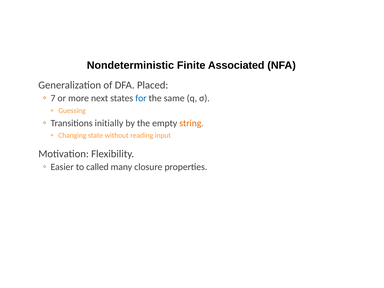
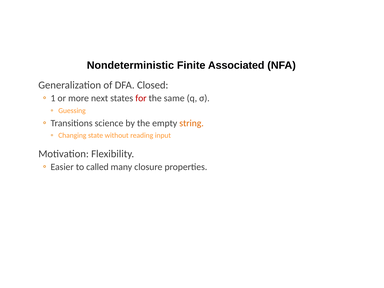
Placed: Placed -> Closed (153, 85)
7: 7 -> 1 (53, 98)
for colour: blue -> red (141, 98)
initially: initially -> science (109, 123)
